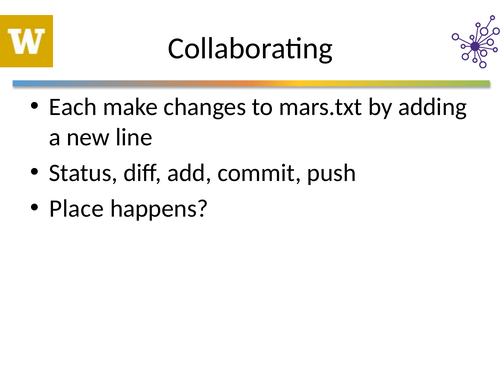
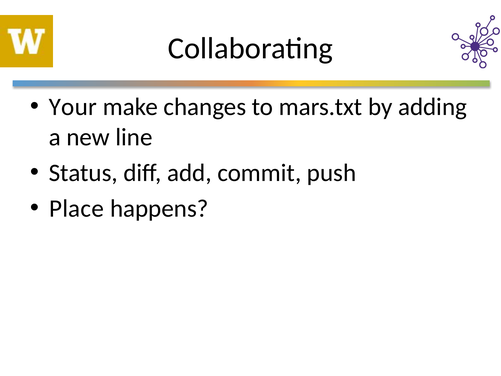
Each: Each -> Your (73, 107)
